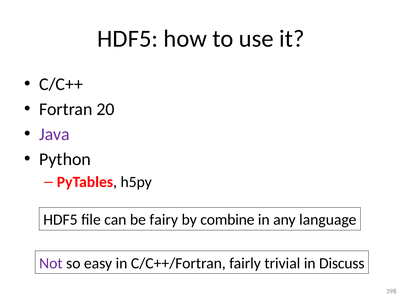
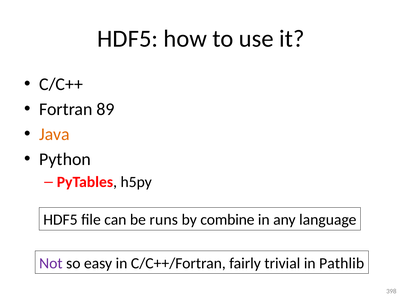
20: 20 -> 89 (106, 109)
Java colour: purple -> orange (54, 134)
fairy: fairy -> runs (164, 220)
Discuss: Discuss -> Pathlib (342, 264)
